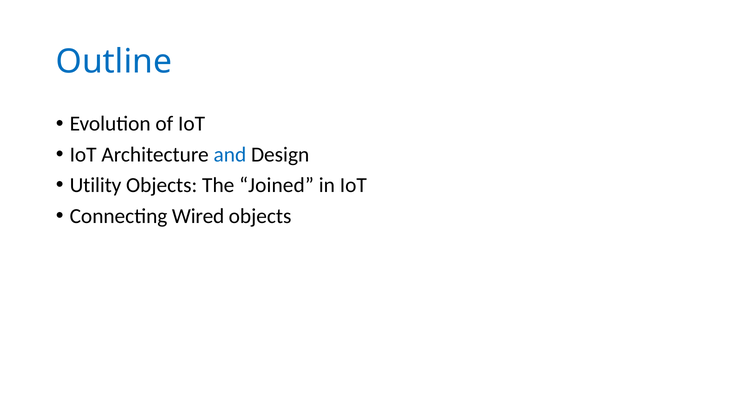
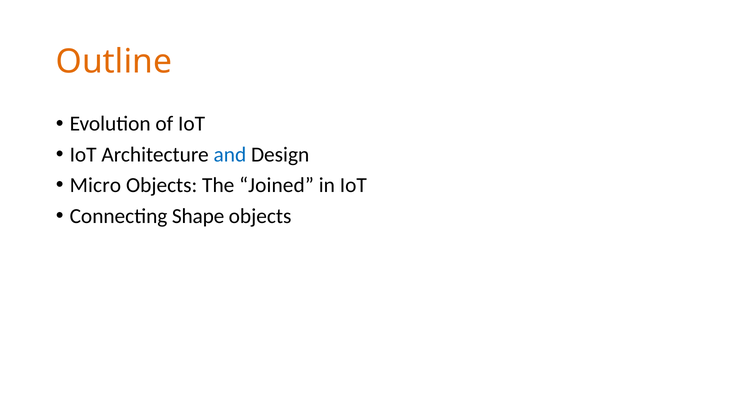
Outline colour: blue -> orange (114, 62)
Utility: Utility -> Micro (95, 185)
Wired: Wired -> Shape (198, 216)
